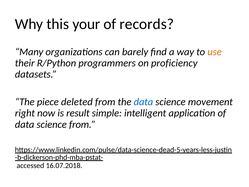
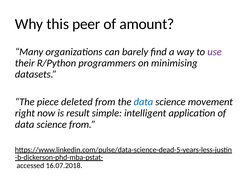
your: your -> peer (86, 24)
records: records -> amount (147, 24)
use colour: orange -> purple (215, 52)
proficiency: proficiency -> minimising (174, 63)
